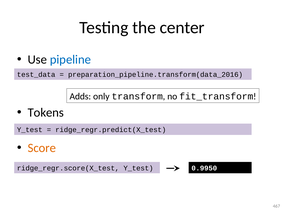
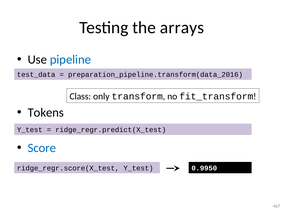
center: center -> arrays (182, 27)
Adds: Adds -> Class (80, 96)
Score colour: orange -> blue (42, 148)
